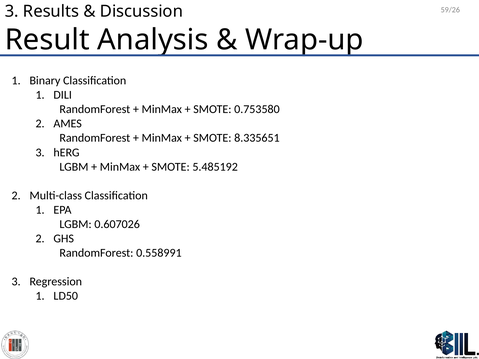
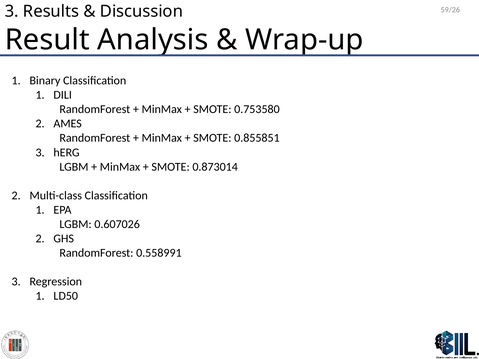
8.335651: 8.335651 -> 0.855851 (257, 138)
5.485192: 5.485192 -> 0.873014 (215, 167)
